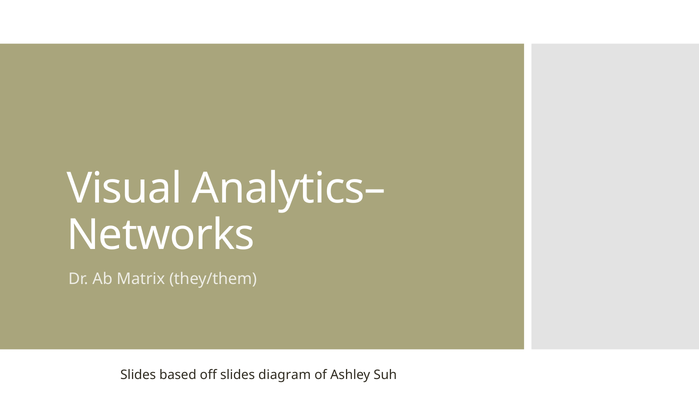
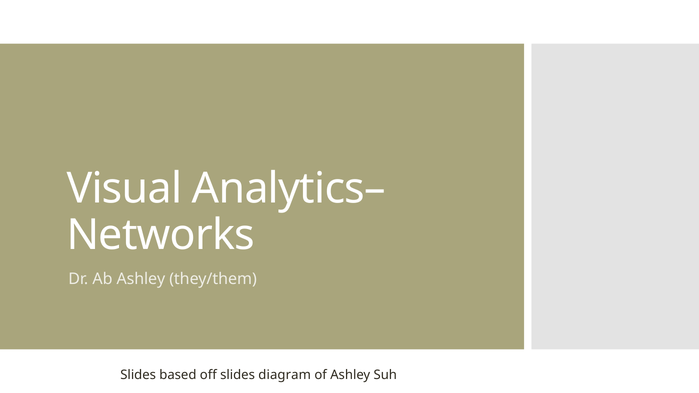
Ab Matrix: Matrix -> Ashley (141, 279)
